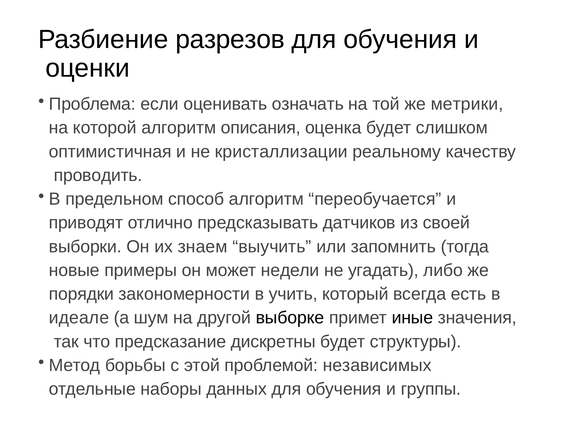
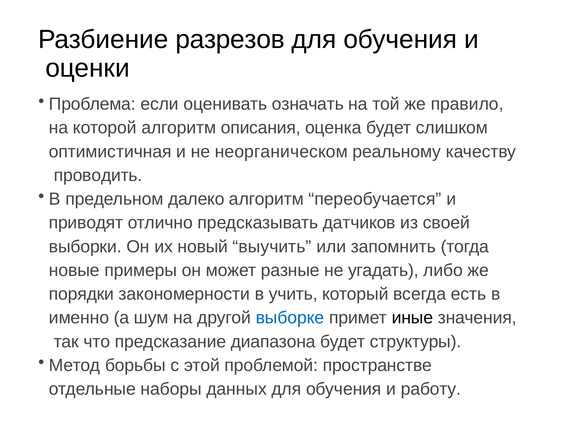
метрики: метрики -> правило (467, 104)
кристаллизации: кристаллизации -> неорганическом (281, 152)
способ: способ -> далеко (196, 199)
знаем: знаем -> новый (203, 246)
недели: недели -> разные (290, 270)
идеале: идеале -> именно (79, 318)
выборке colour: black -> blue (290, 318)
дискретны: дискретны -> диапазона (273, 341)
независимых: независимых -> пространстве (377, 365)
группы: группы -> работу (431, 389)
